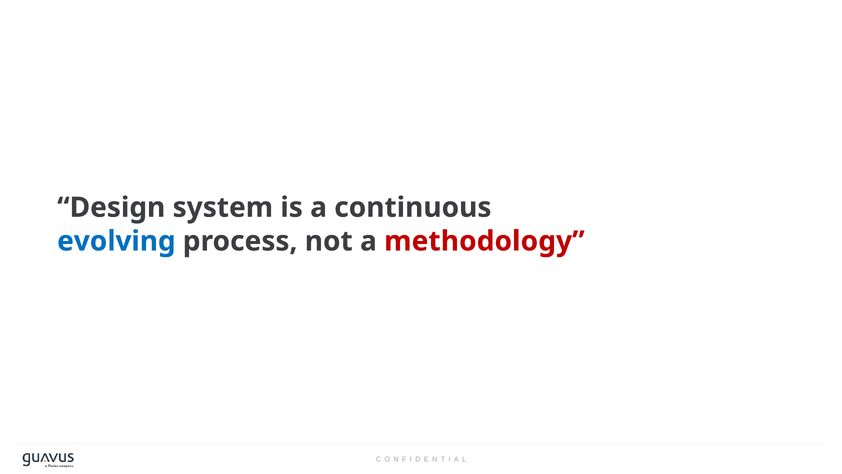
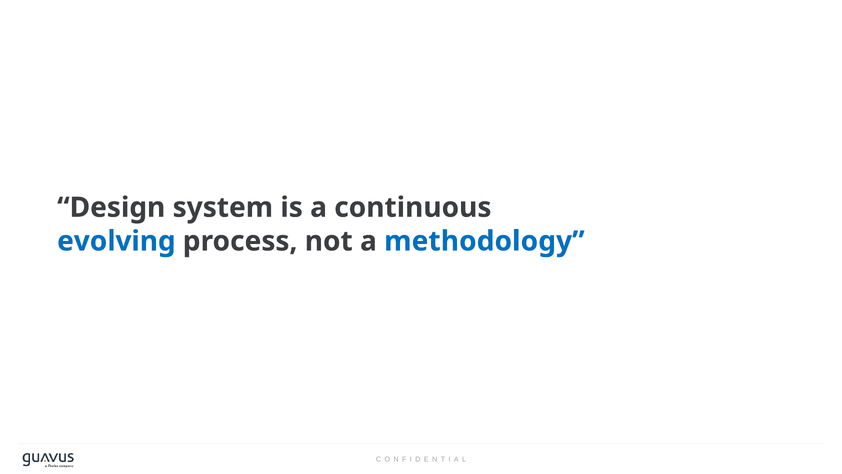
methodology colour: red -> blue (484, 241)
